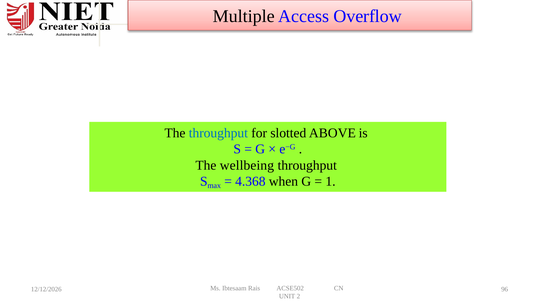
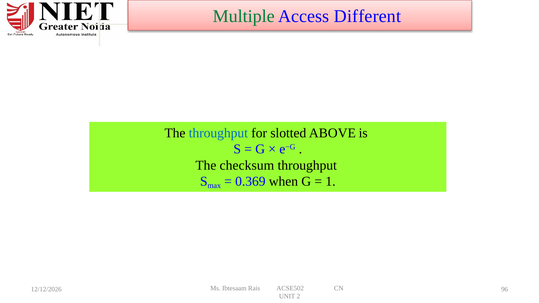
Multiple colour: black -> green (244, 16)
Overflow: Overflow -> Different (368, 16)
wellbeing: wellbeing -> checksum (247, 165)
4.368: 4.368 -> 0.369 (250, 182)
